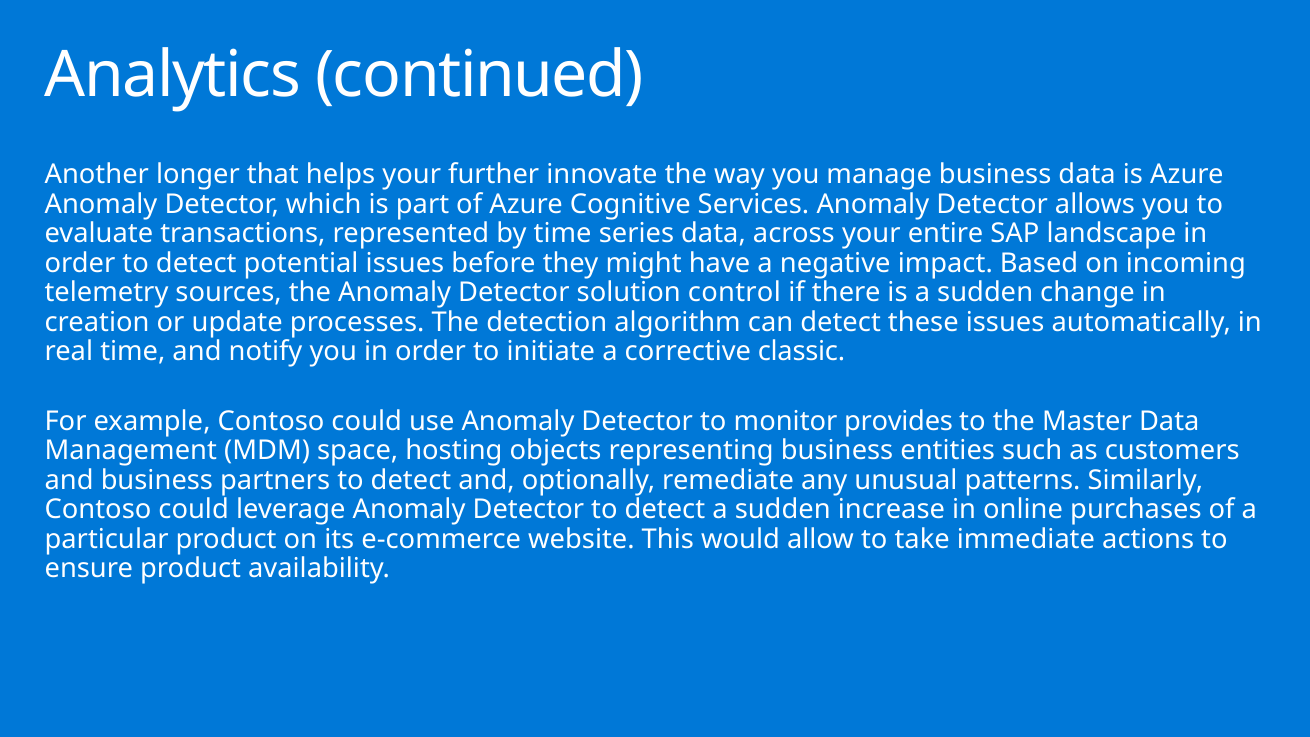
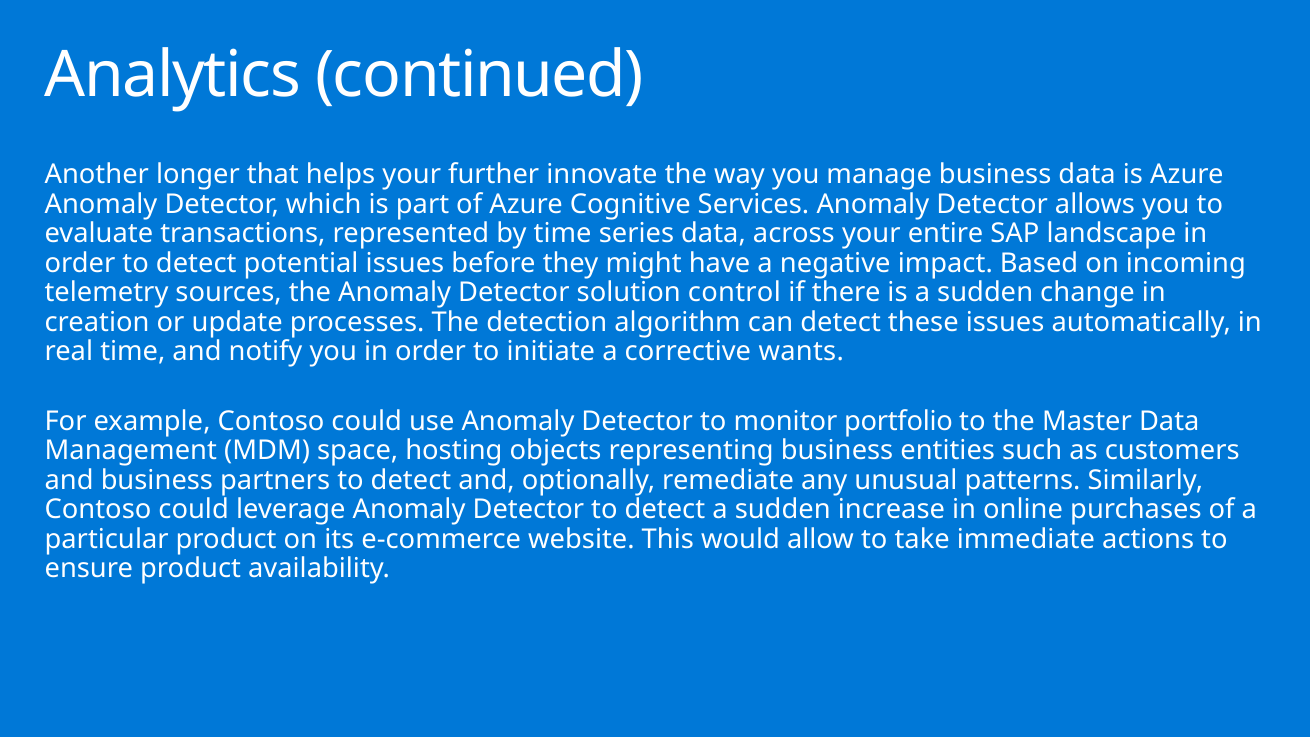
classic: classic -> wants (801, 351)
provides: provides -> portfolio (899, 421)
